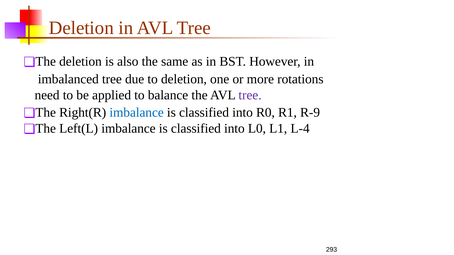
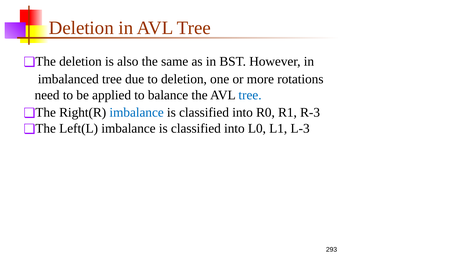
tree colour: purple -> blue (250, 95)
R-9: R-9 -> R-3 (310, 113)
L-4: L-4 -> L-3 (300, 129)
